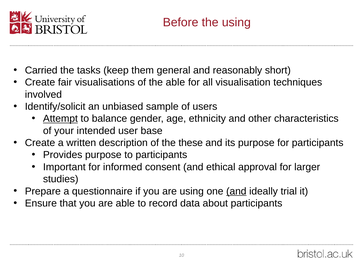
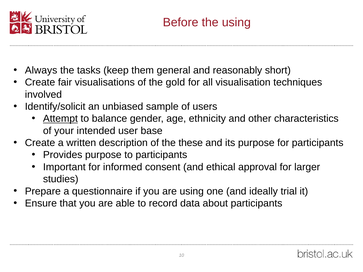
Carried: Carried -> Always (41, 70)
the able: able -> gold (175, 82)
and underline: present -> none (236, 191)
